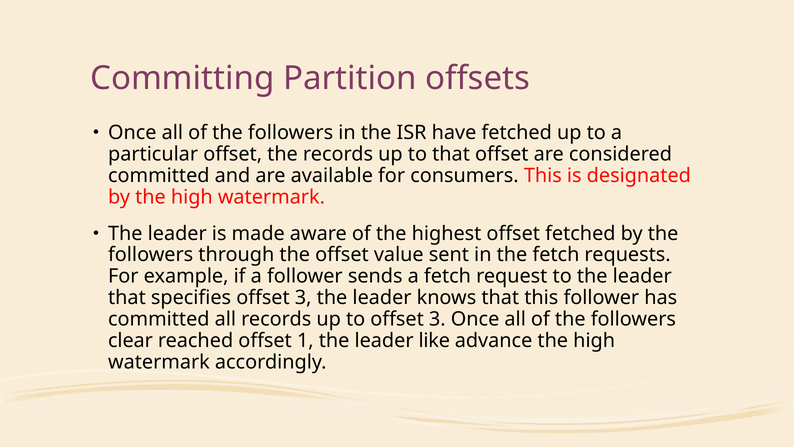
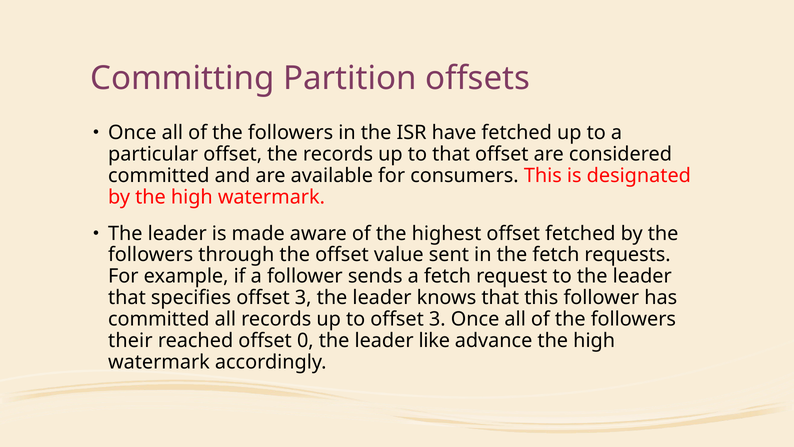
clear: clear -> their (130, 340)
1: 1 -> 0 (305, 340)
